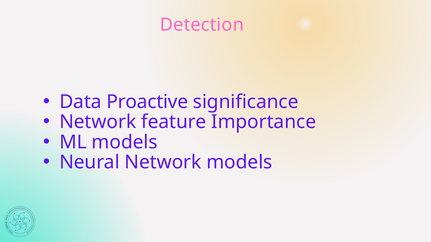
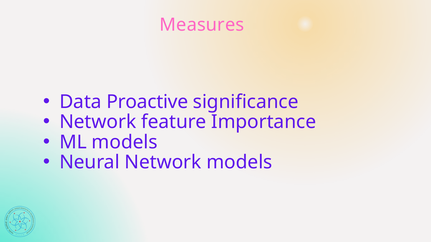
Detection: Detection -> Measures (202, 25)
